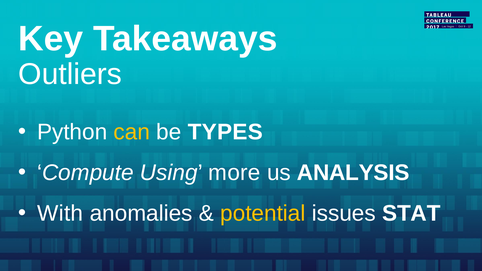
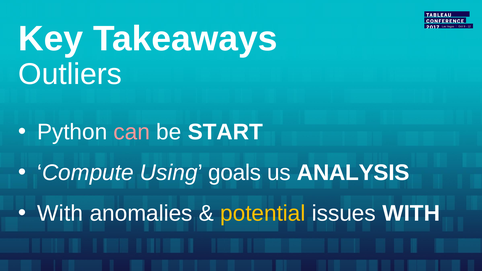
can colour: yellow -> pink (132, 132)
TYPES: TYPES -> START (225, 132)
more: more -> goals (235, 173)
issues STAT: STAT -> WITH (411, 214)
